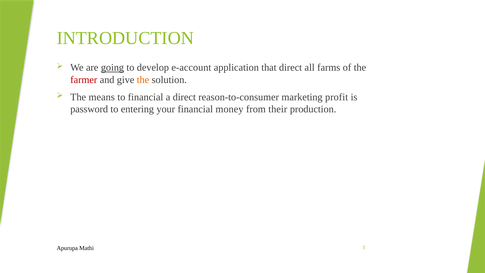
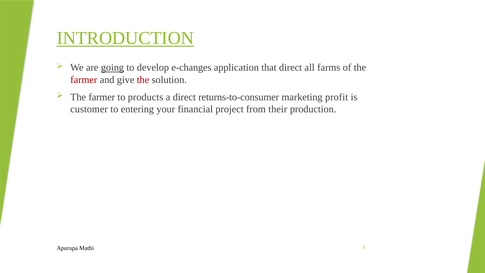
INTRODUCTION underline: none -> present (125, 38)
e-account: e-account -> e-changes (191, 68)
the colour: orange -> red (143, 80)
means: means -> farmer (102, 97)
to financial: financial -> products (146, 97)
reason-to-consumer: reason-to-consumer -> returns-to-consumer (239, 97)
password: password -> customer (89, 109)
money: money -> project (230, 109)
